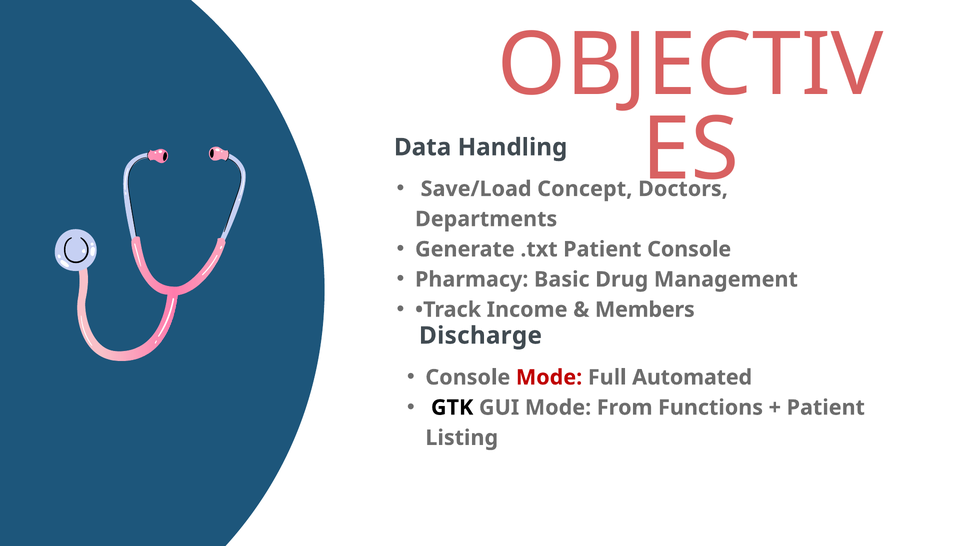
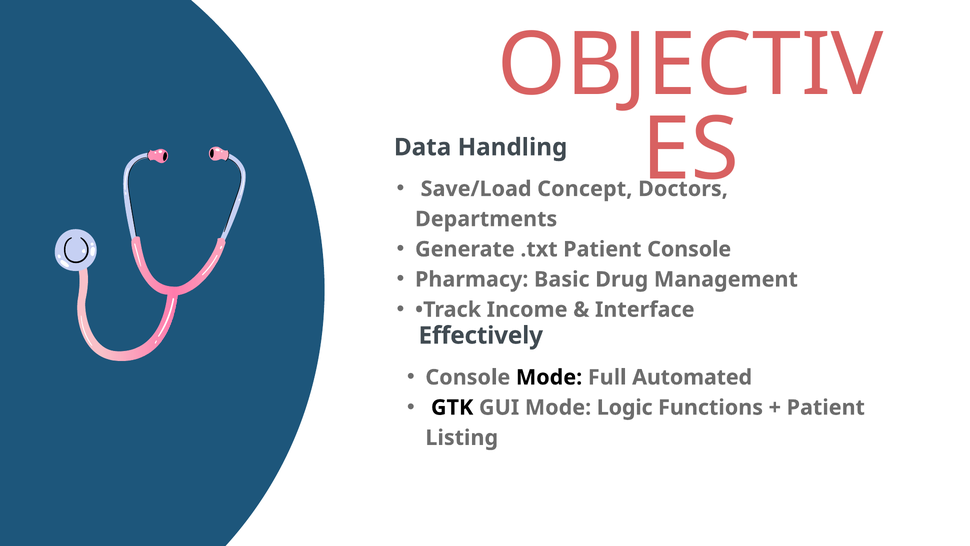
Members: Members -> Interface (645, 309)
Discharge: Discharge -> Effectively (481, 335)
Mode colour: red -> black (549, 377)
From: From -> Logic (625, 407)
